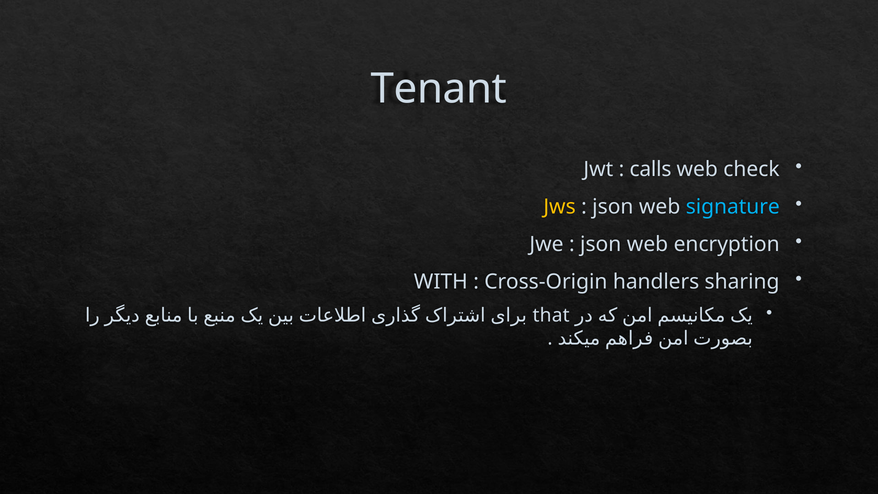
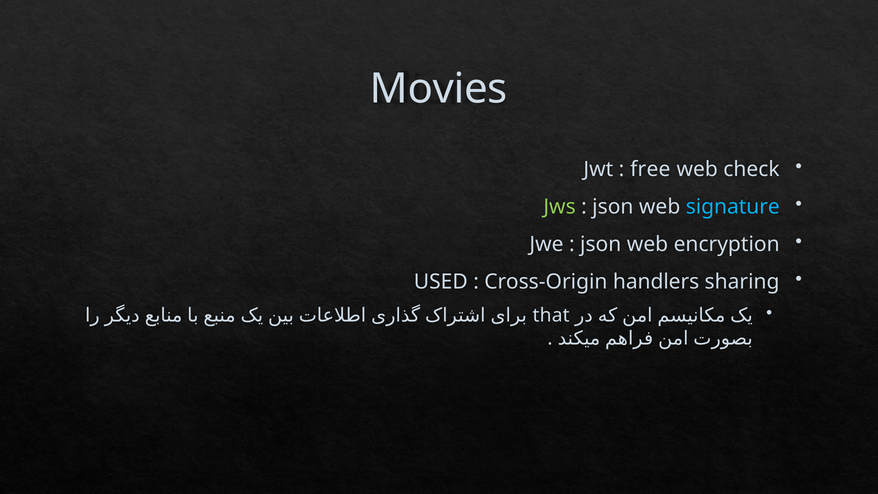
Tenant: Tenant -> Movies (439, 89)
calls: calls -> free (650, 169)
Jws colour: yellow -> light green (560, 207)
WITH: WITH -> USED (441, 282)
